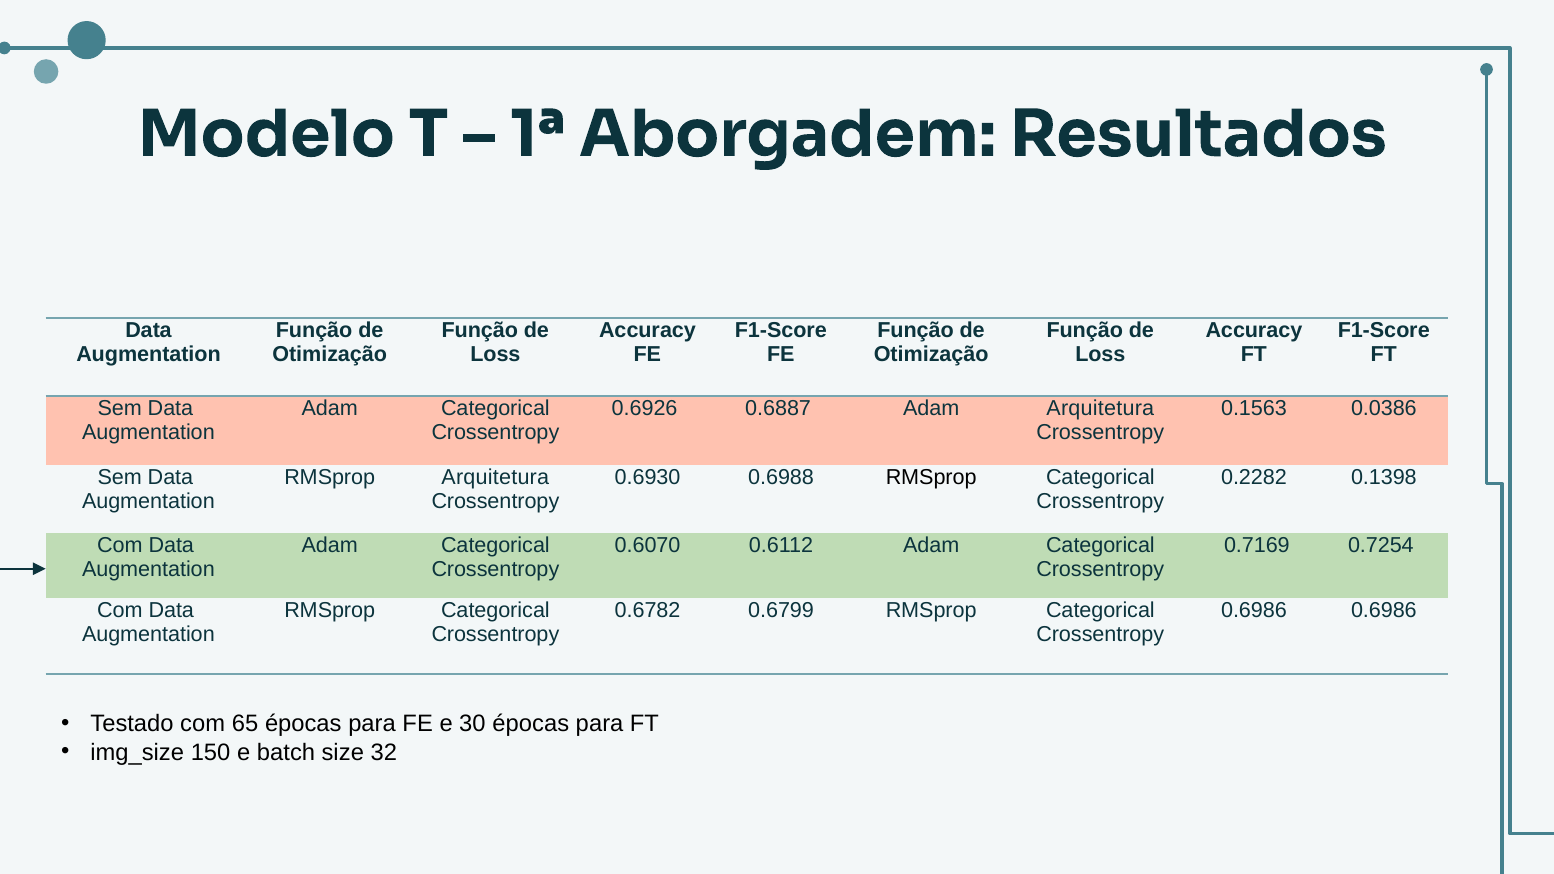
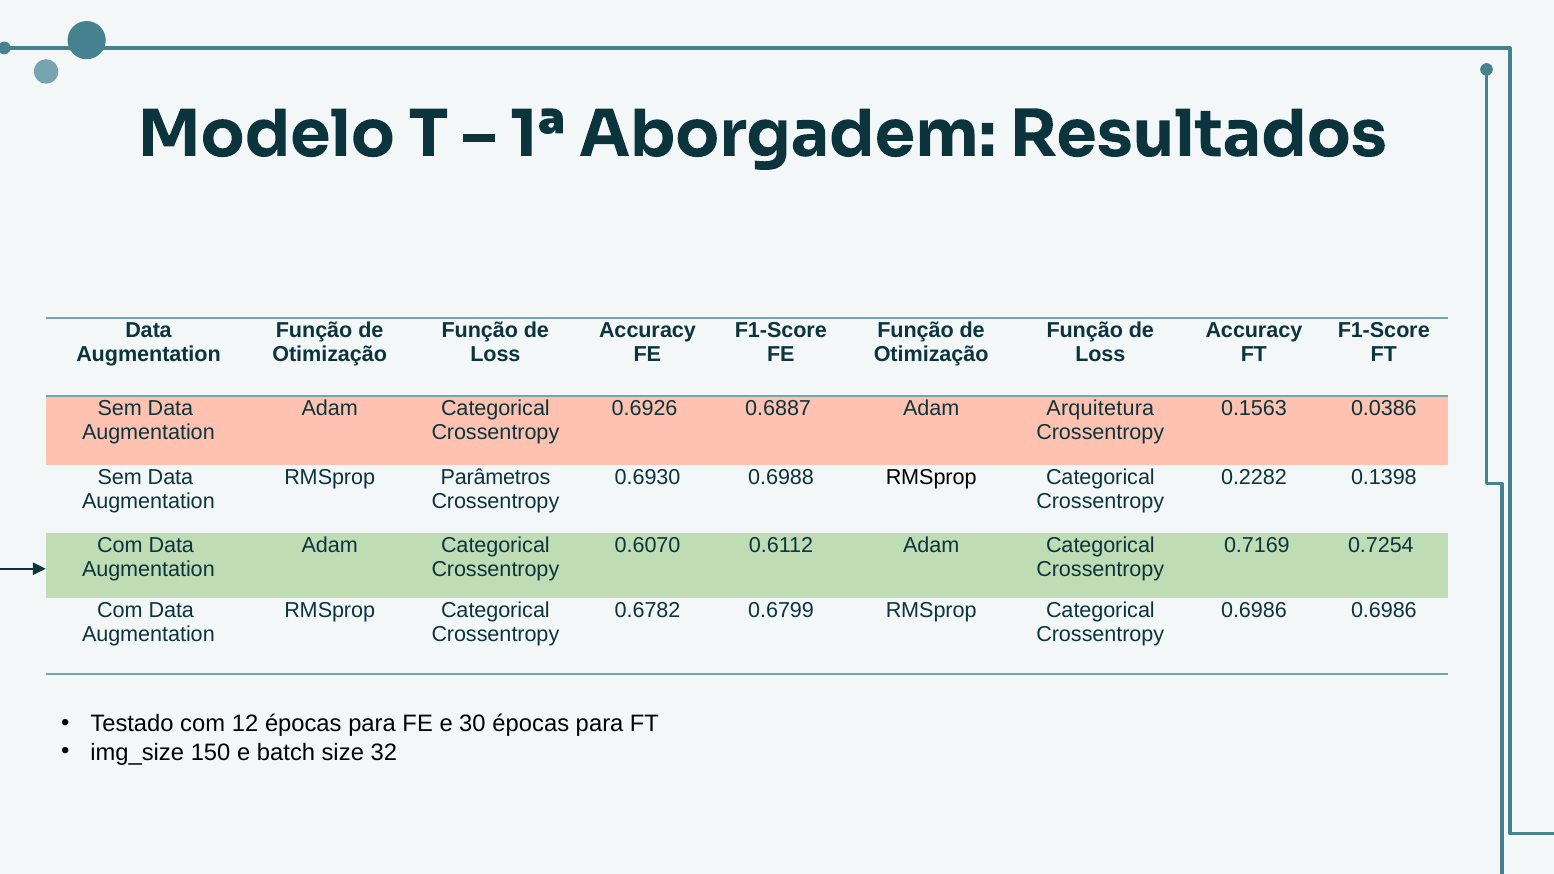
RMSprop Arquitetura: Arquitetura -> Parâmetros (496, 477)
65: 65 -> 12 (245, 724)
